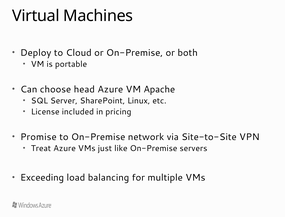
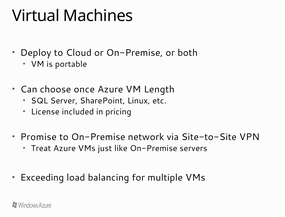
head: head -> once (84, 89)
Apache: Apache -> Length (159, 89)
